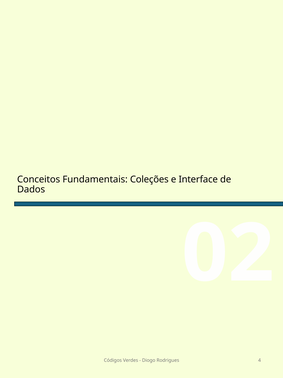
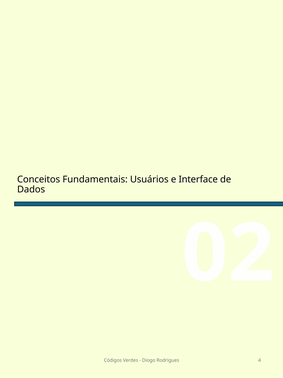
Coleções: Coleções -> Usuários (149, 179)
